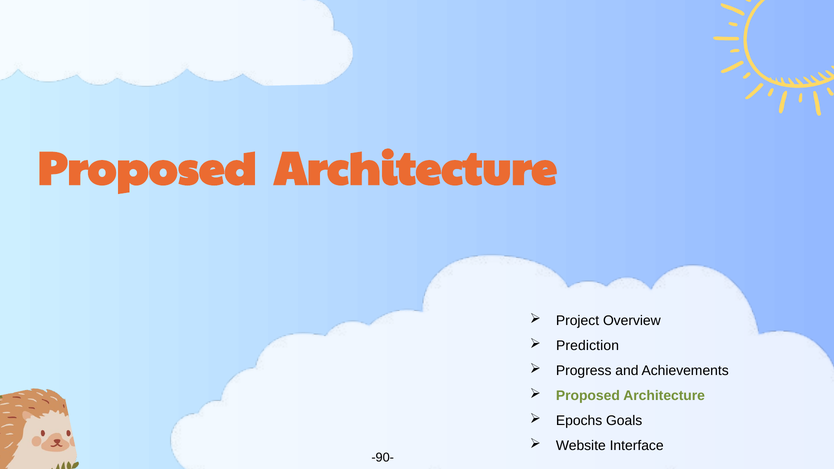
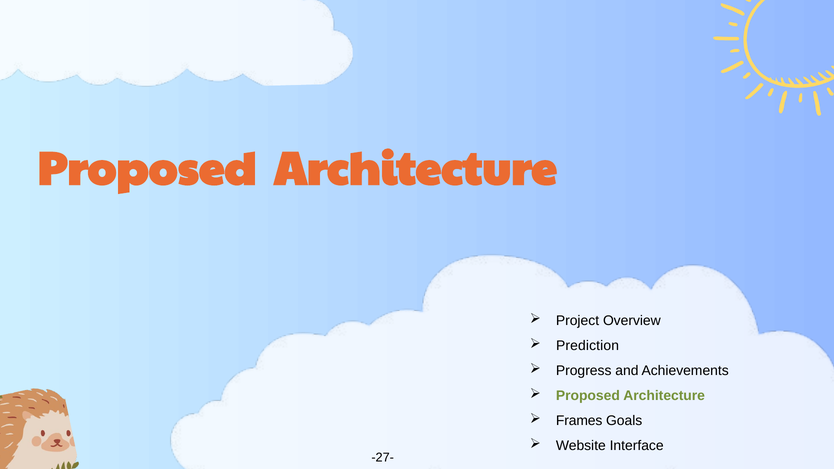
Epochs: Epochs -> Frames (579, 421)
-90-: -90- -> -27- (383, 458)
